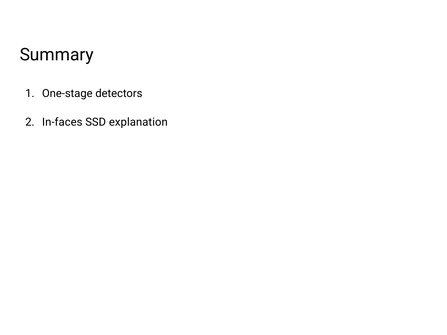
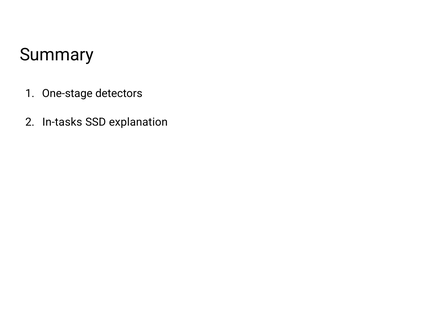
In-faces: In-faces -> In-tasks (62, 122)
